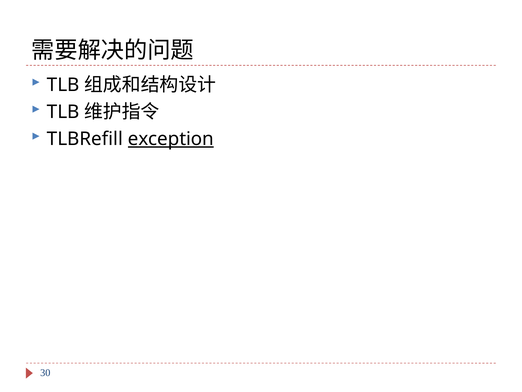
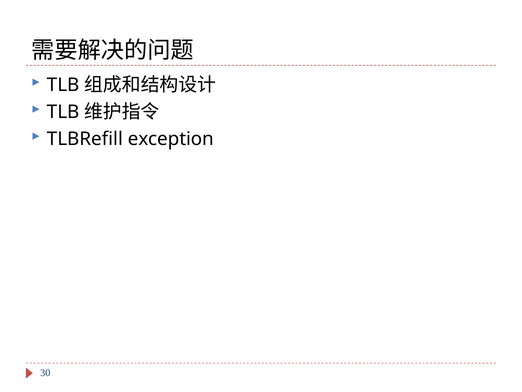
exception underline: present -> none (171, 139)
